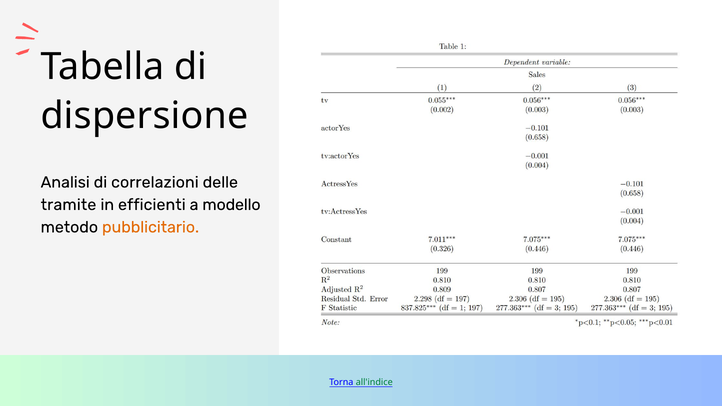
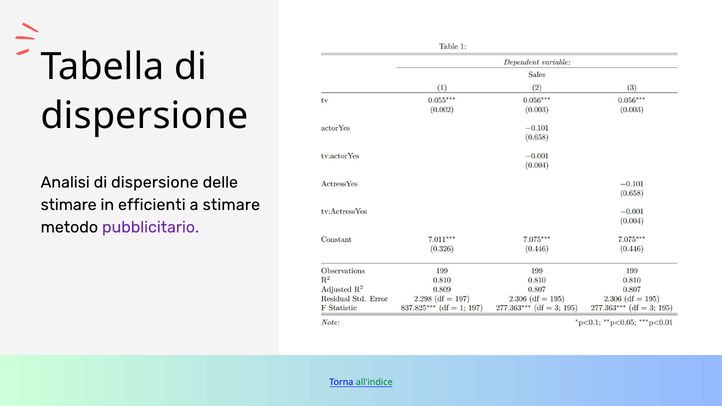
Analisi di correlazioni: correlazioni -> dispersione (155, 182)
tramite: tramite -> stimare (69, 205)
a modello: modello -> stimare (231, 205)
pubblicitario colour: orange -> purple (151, 227)
